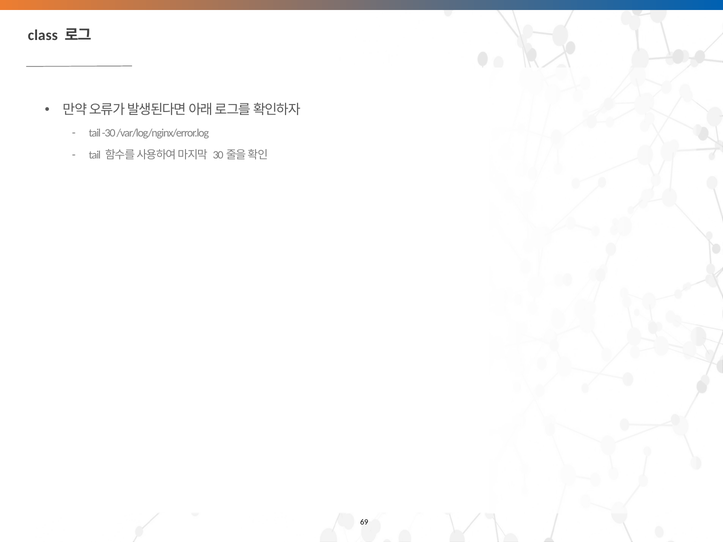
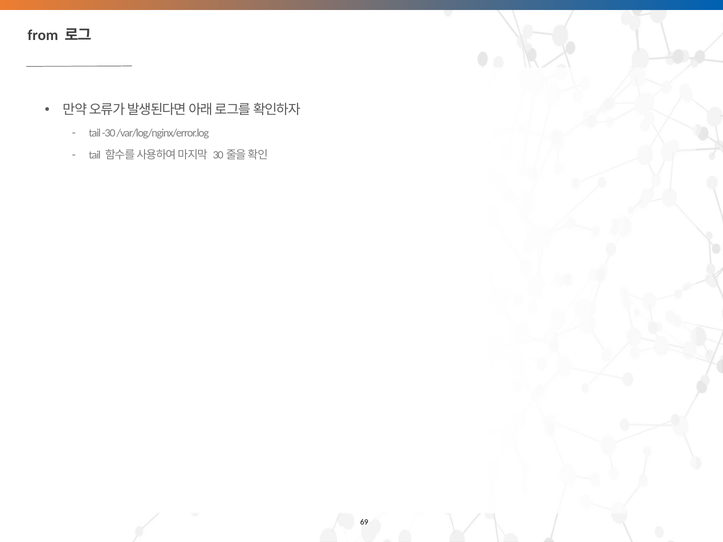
class: class -> from (43, 35)
